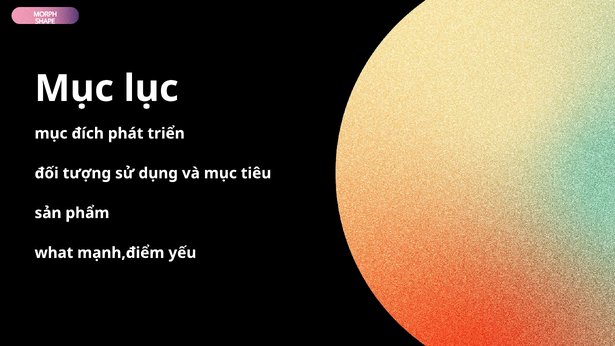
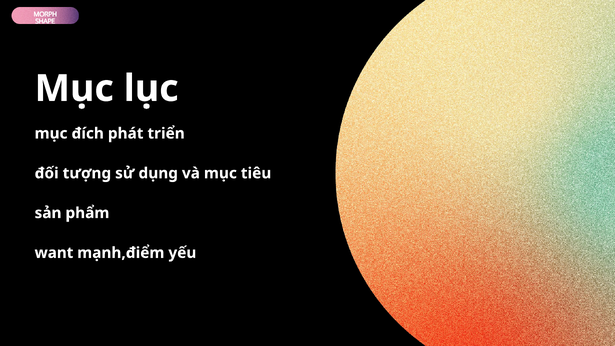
what: what -> want (54, 253)
